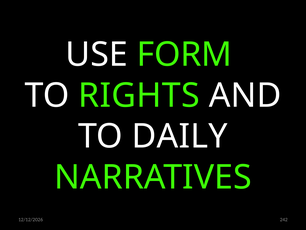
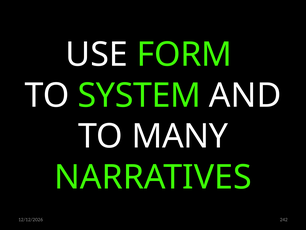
RIGHTS: RIGHTS -> SYSTEM (139, 95)
DAILY: DAILY -> MANY (180, 136)
